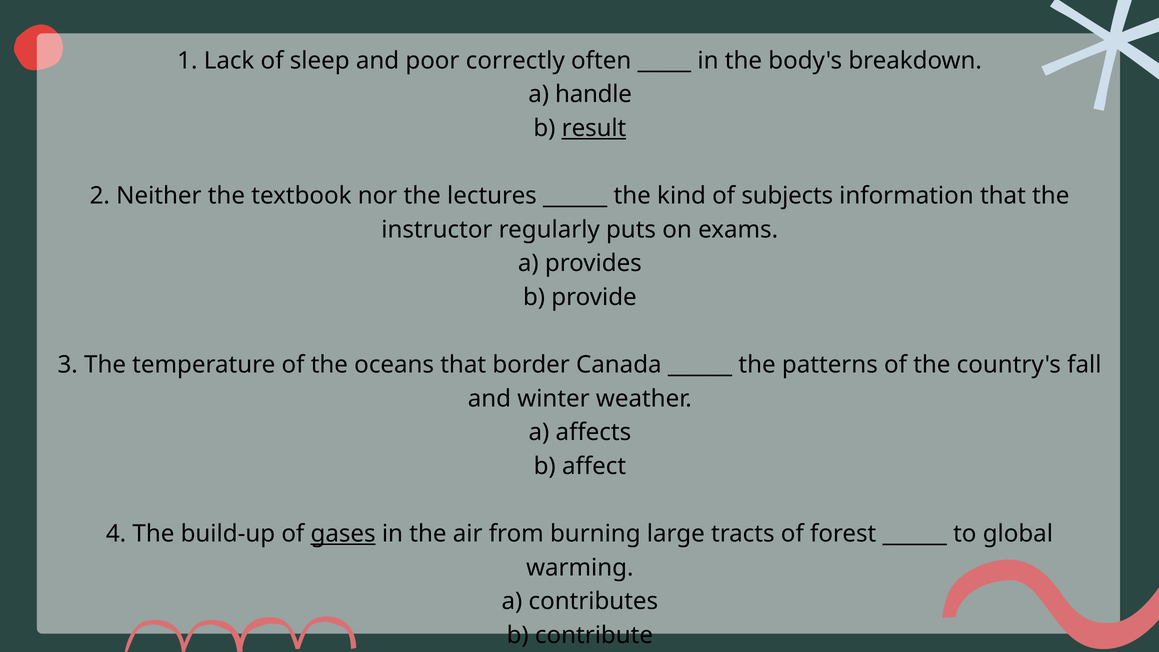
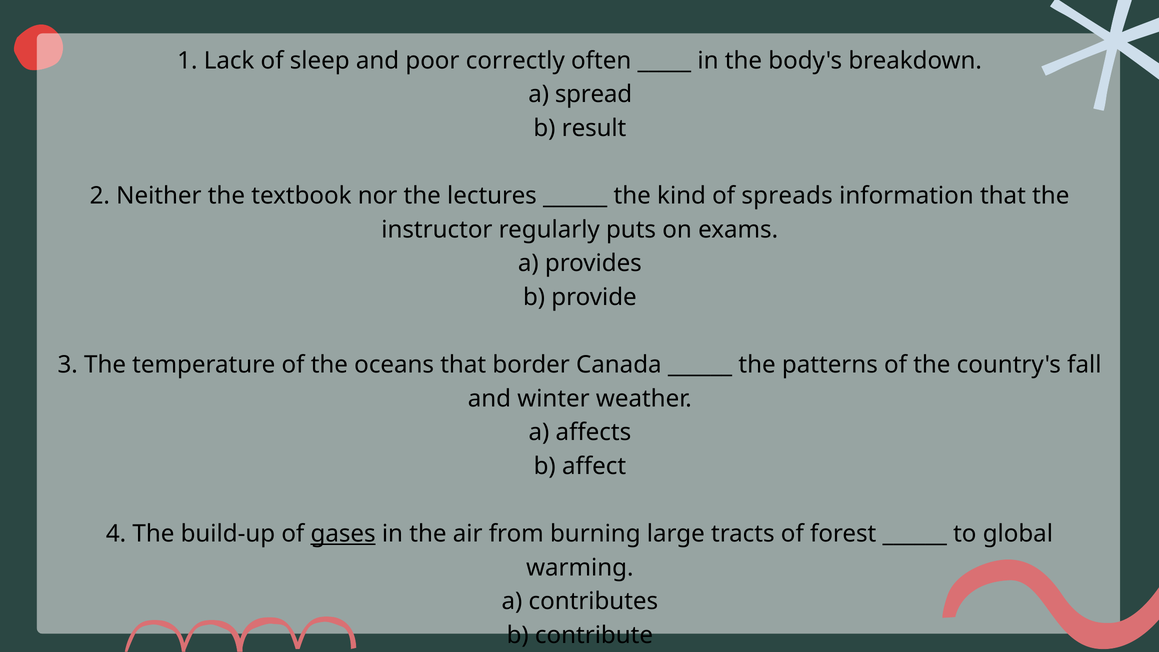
handle: handle -> spread (594, 94)
result underline: present -> none (594, 128)
subjects: subjects -> spreads (787, 196)
